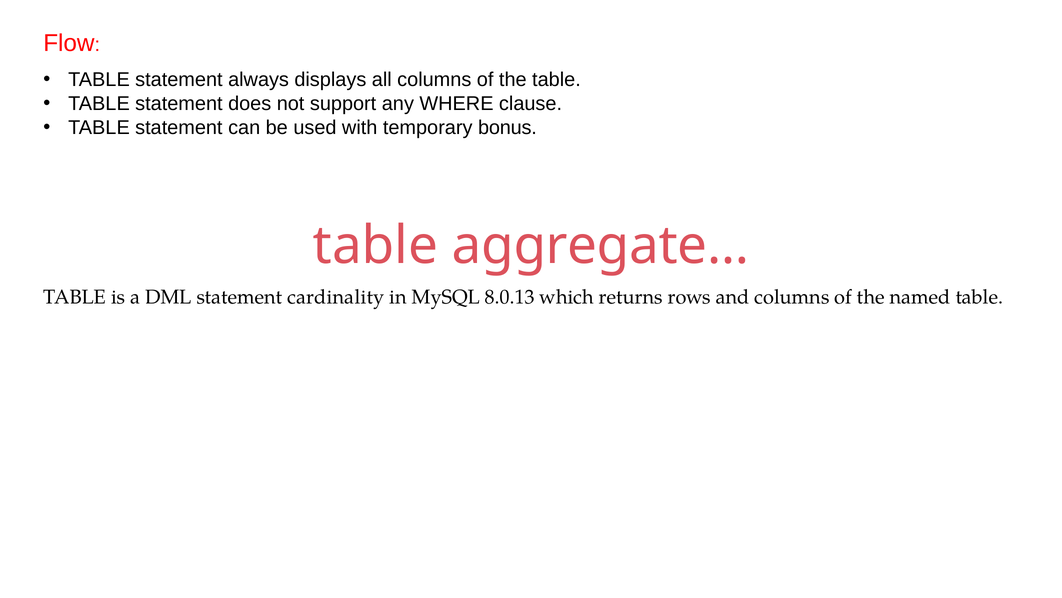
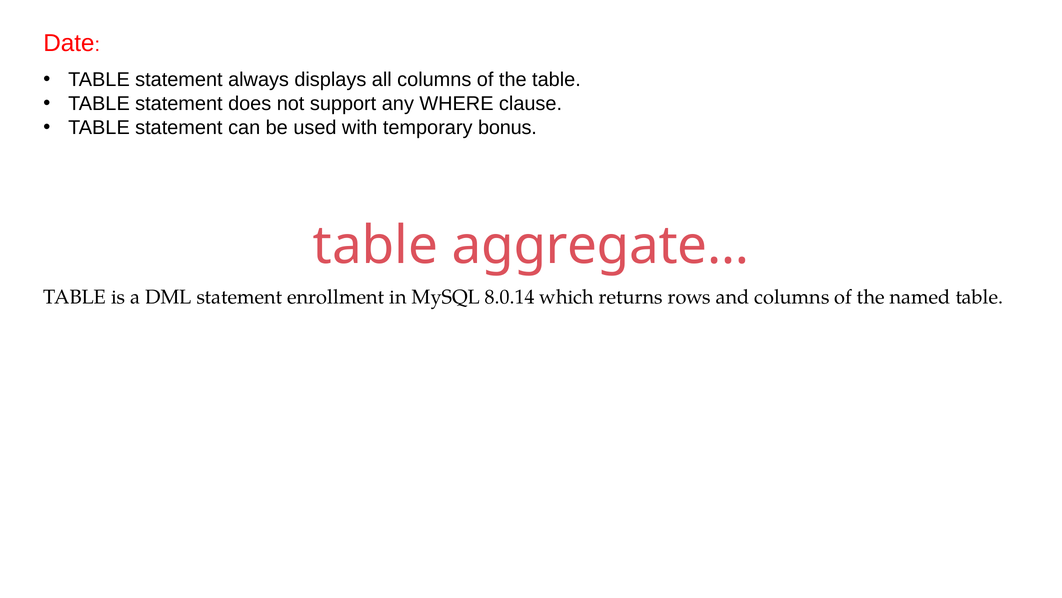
Flow: Flow -> Date (69, 43)
cardinality: cardinality -> enrollment (336, 297)
8.0.13: 8.0.13 -> 8.0.14 (510, 297)
